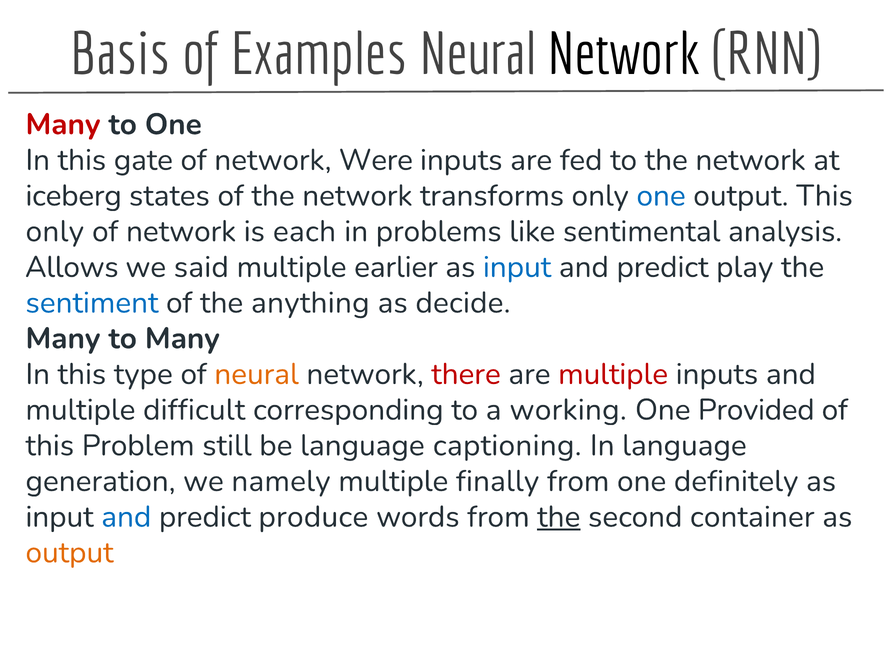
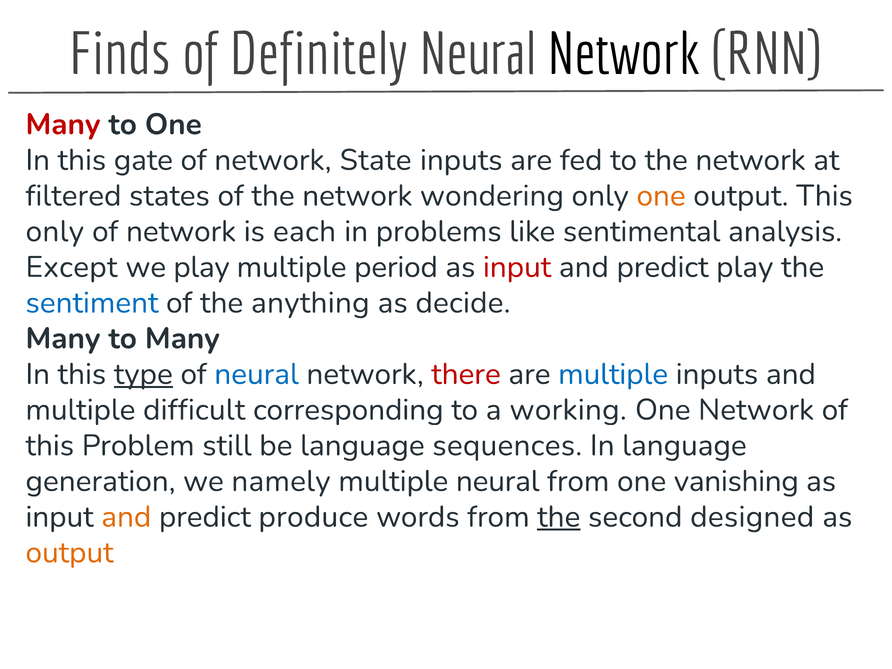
Basis: Basis -> Finds (120, 55)
Examples: Examples -> Definitely (319, 55)
Were: Were -> State (376, 160)
iceberg: iceberg -> filtered (73, 196)
transforms: transforms -> wondering (492, 196)
one colour: blue -> orange (661, 196)
Allows: Allows -> Except (72, 267)
we said: said -> play (202, 267)
earlier: earlier -> period (396, 267)
input colour: blue -> red (517, 267)
type underline: none -> present (143, 374)
neural colour: orange -> blue (257, 374)
multiple colour: red -> blue (613, 374)
One Provided: Provided -> Network (756, 410)
captioning: captioning -> sequences (507, 445)
multiple finally: finally -> neural (498, 481)
definitely: definitely -> vanishing (736, 481)
and colour: blue -> orange (126, 517)
container: container -> designed (752, 517)
